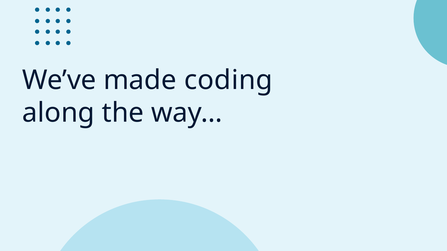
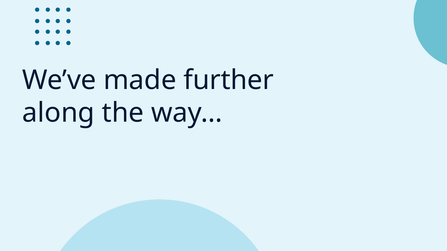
coding: coding -> further (229, 80)
